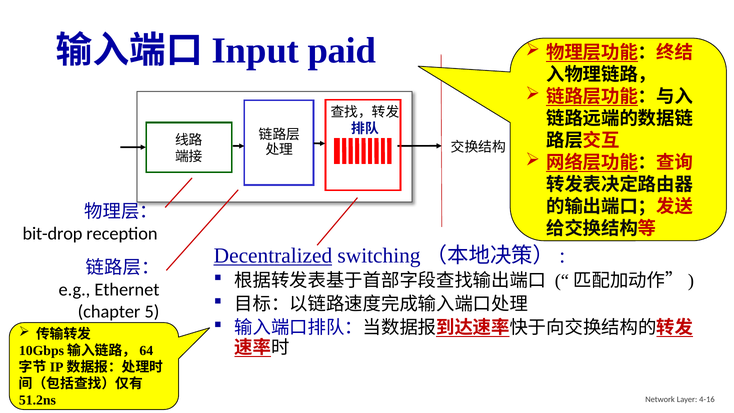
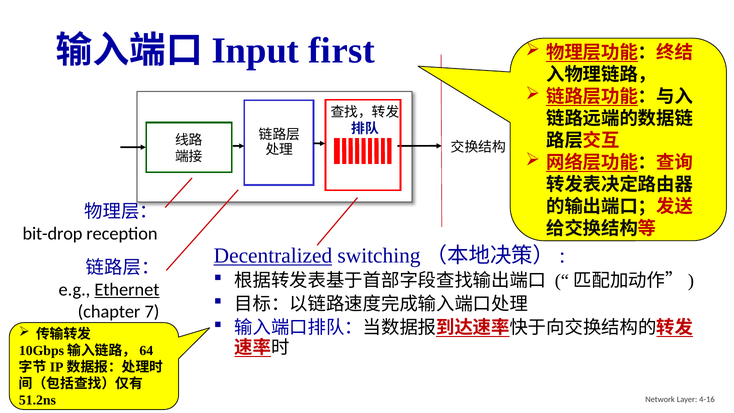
paid: paid -> first (342, 51)
Ethernet underline: none -> present (127, 289)
5: 5 -> 7 (152, 312)
